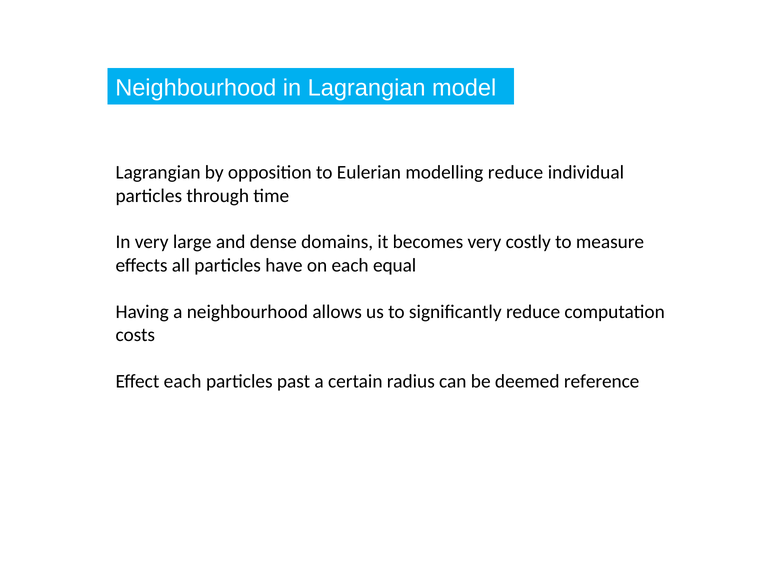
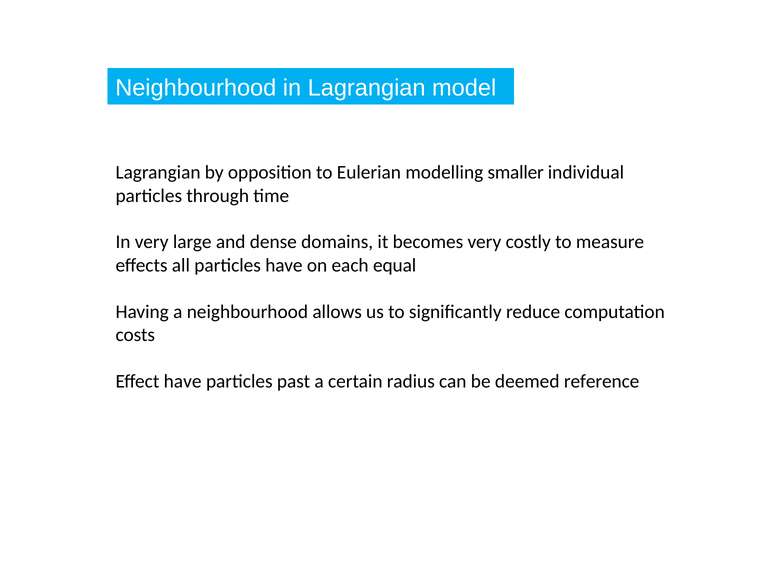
modelling reduce: reduce -> smaller (516, 172)
Effect each: each -> have (183, 381)
